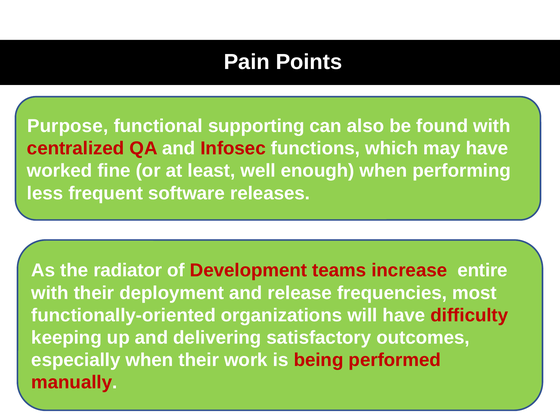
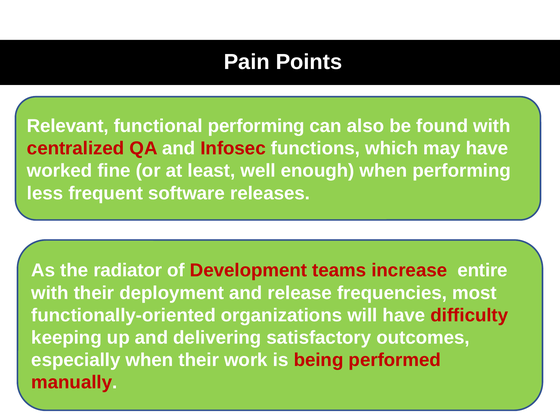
Purpose: Purpose -> Relevant (68, 126)
functional supporting: supporting -> performing (256, 126)
